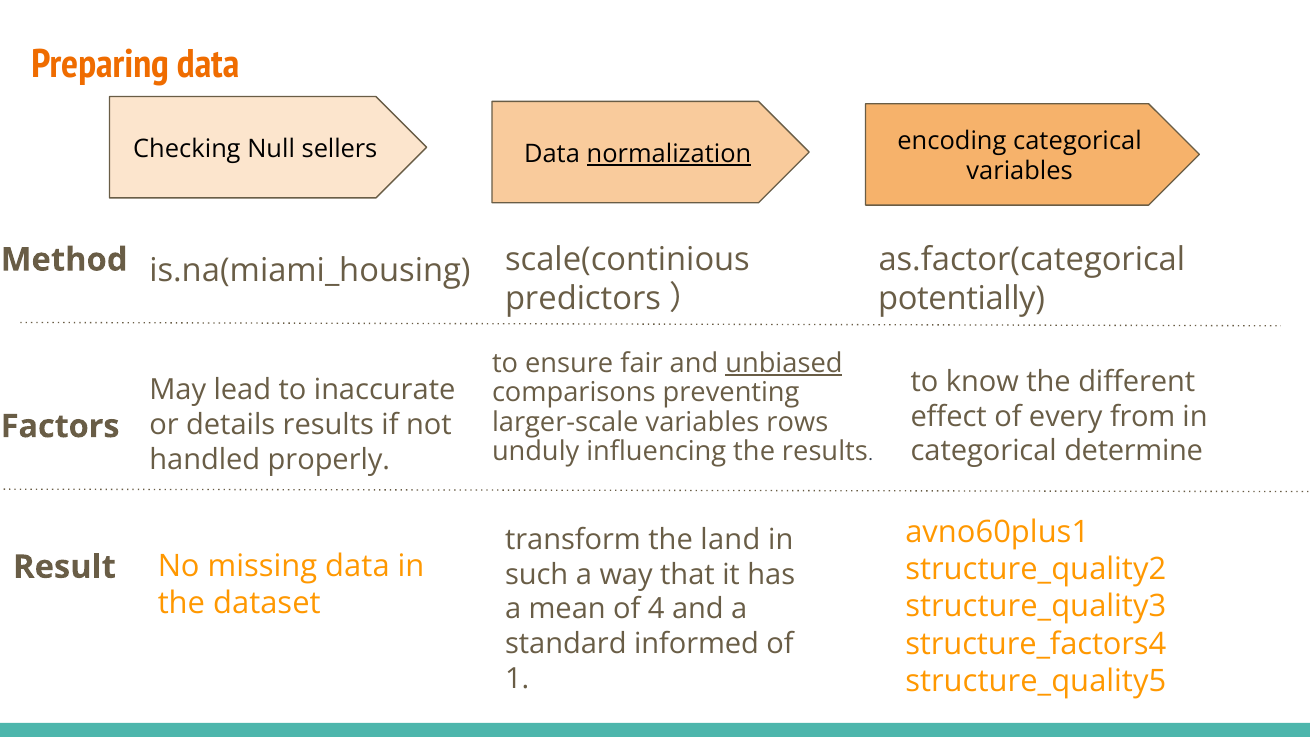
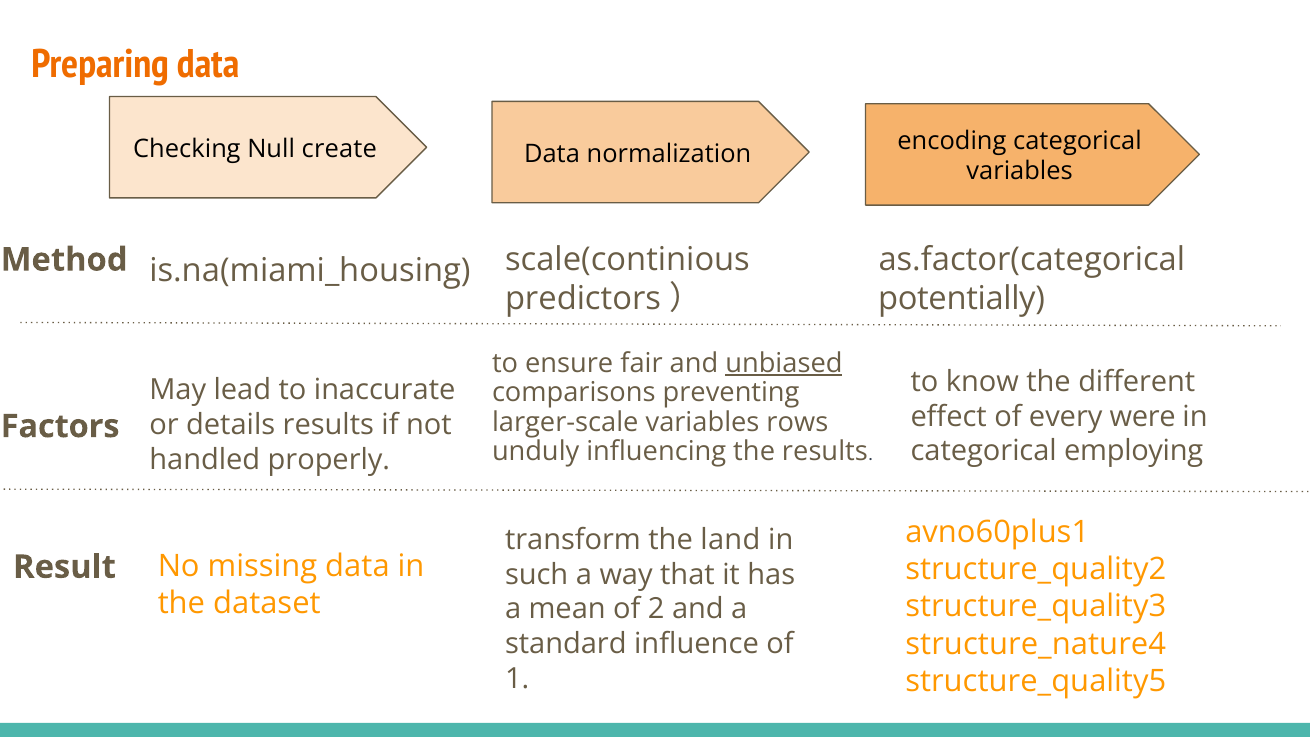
sellers: sellers -> create (339, 149)
normalization underline: present -> none (669, 154)
from: from -> were (1143, 416)
determine: determine -> employing (1134, 451)
4: 4 -> 2 (656, 609)
structure_factors4: structure_factors4 -> structure_nature4 (1036, 644)
informed: informed -> influence (696, 644)
